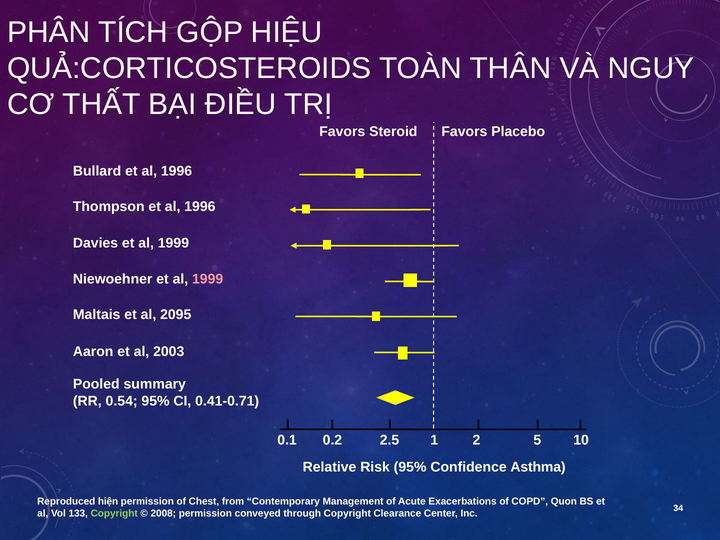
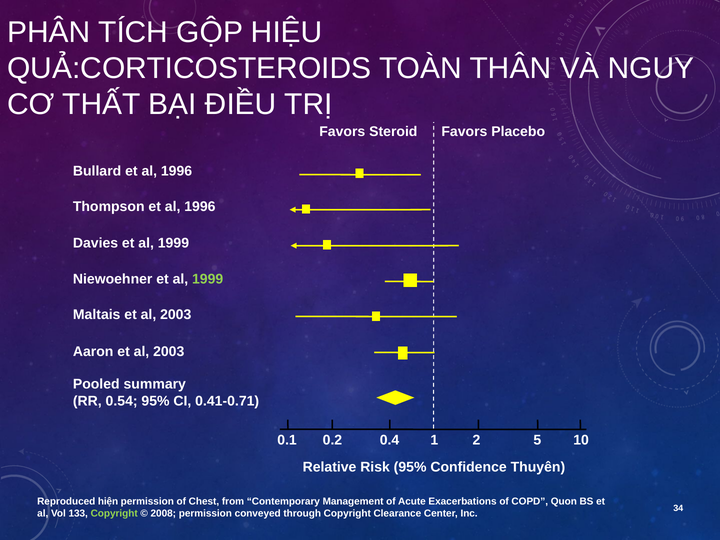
1999 colour: pink -> light green (208, 279)
Maltais et al 2095: 2095 -> 2003 (176, 315)
2.5: 2.5 -> 0.4 (390, 440)
Asthma: Asthma -> Thuyên (538, 467)
